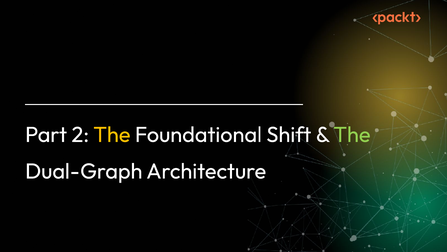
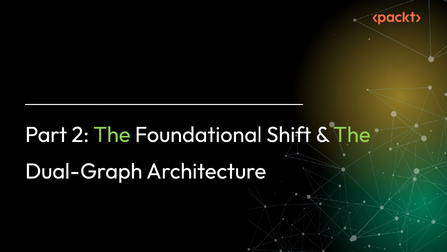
The colour: yellow -> light green (112, 134)
